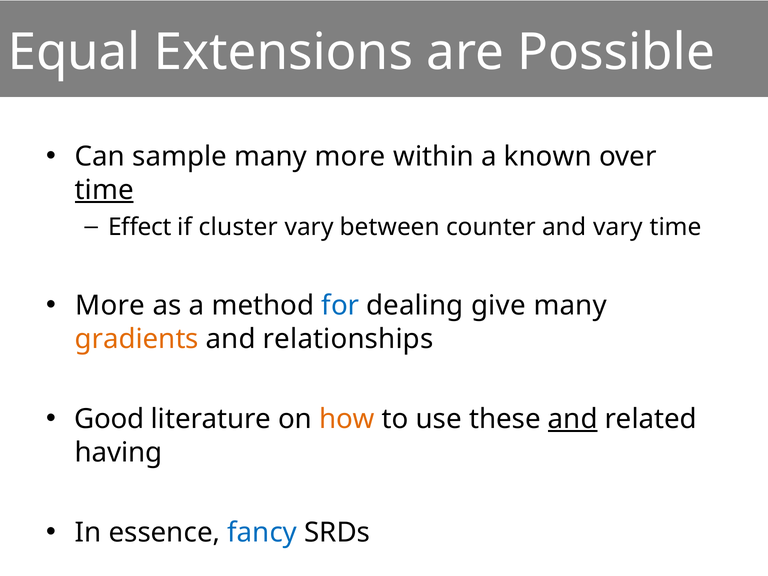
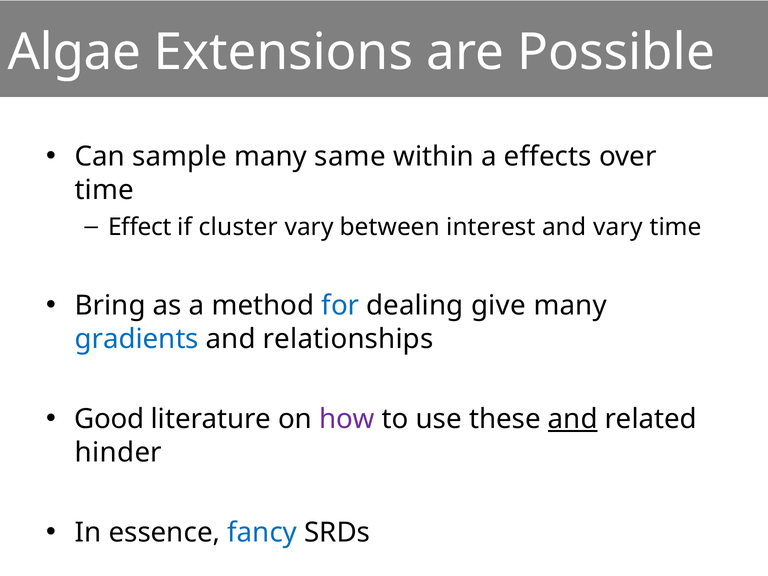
Equal: Equal -> Algae (74, 52)
many more: more -> same (350, 157)
known: known -> effects (548, 157)
time underline: present -> none (104, 190)
counter: counter -> interest (491, 227)
More: More -> Bring (110, 306)
gradients colour: orange -> blue (137, 339)
how colour: orange -> purple (347, 419)
having: having -> hinder (118, 452)
